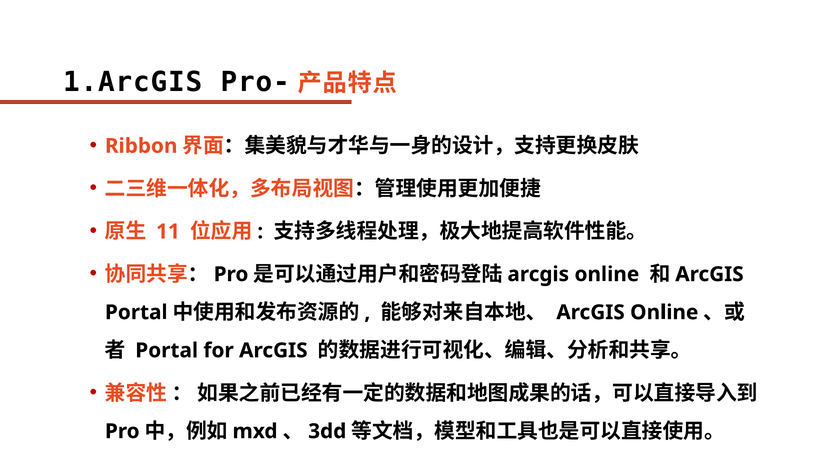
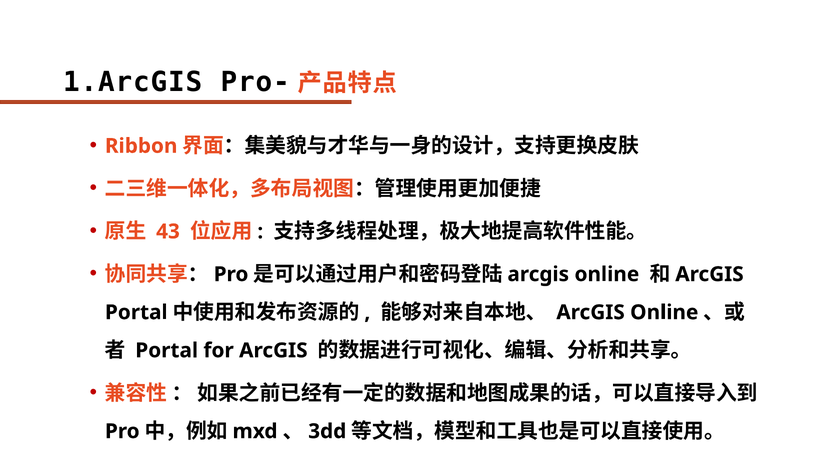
11: 11 -> 43 (168, 232)
